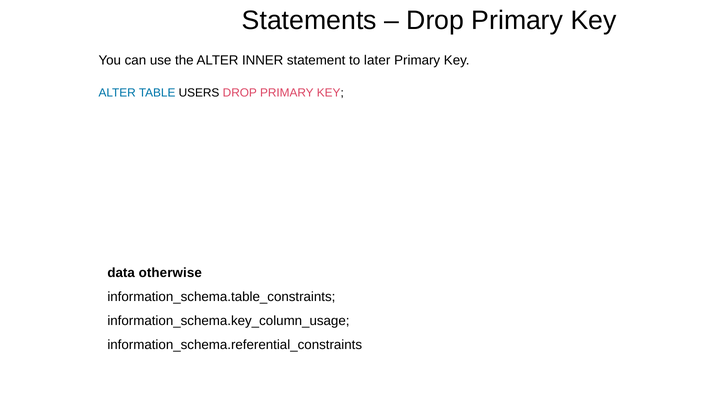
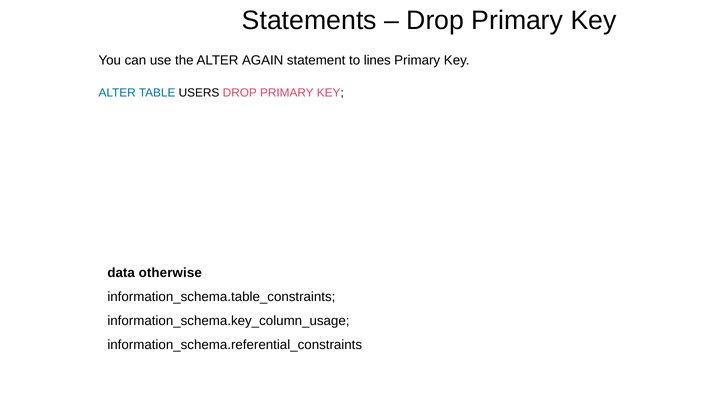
INNER: INNER -> AGAIN (263, 60)
later: later -> lines (377, 60)
